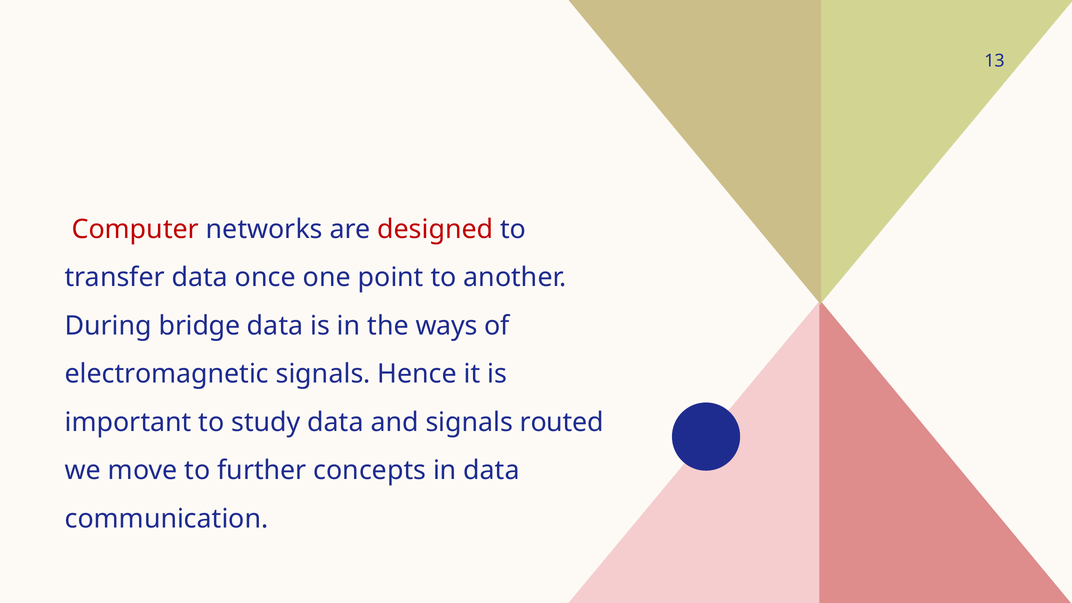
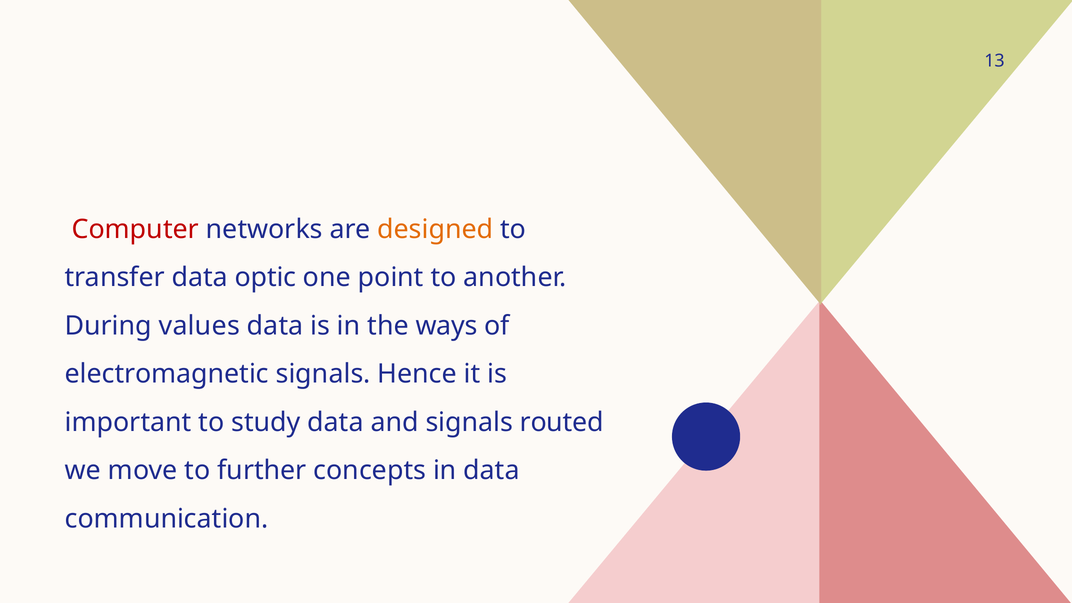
designed colour: red -> orange (435, 229)
once: once -> optic (266, 278)
bridge: bridge -> values (199, 326)
